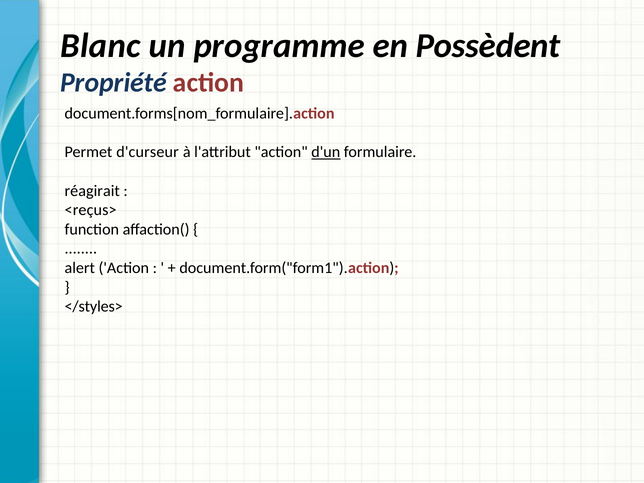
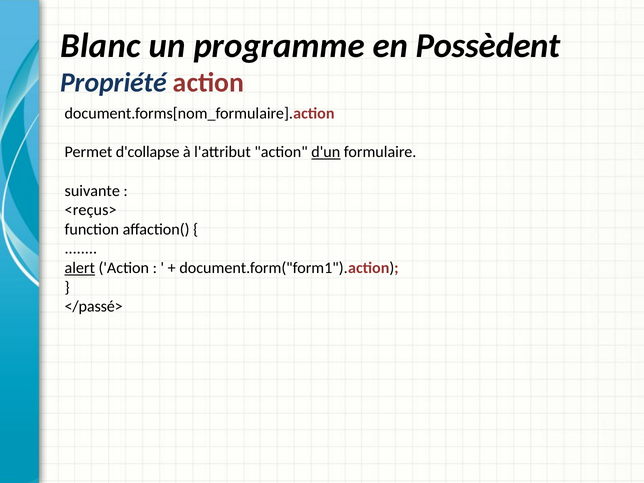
d'curseur: d'curseur -> d'collapse (148, 152)
réagirait: réagirait -> suivante (92, 191)
alert underline: none -> present (80, 268)
</styles>: </styles> -> </passé> (94, 307)
